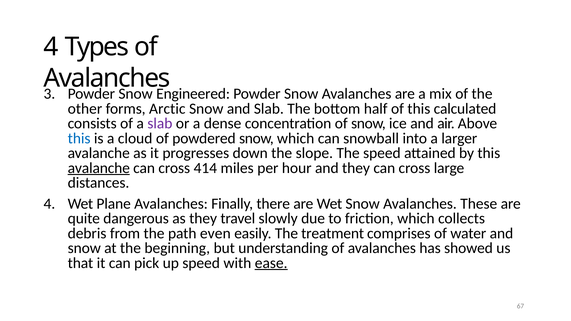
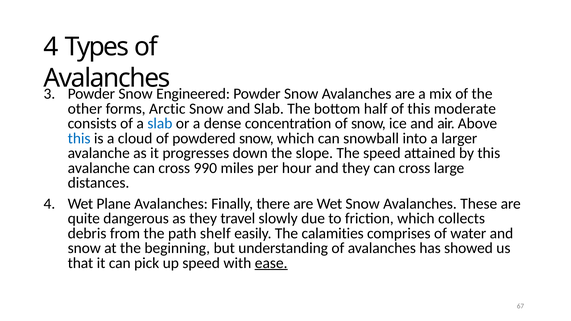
calculated: calculated -> moderate (465, 109)
slab colour: purple -> blue (160, 124)
avalanche underline: present -> none (99, 168)
414: 414 -> 990 (205, 168)
even: even -> shelf (215, 233)
treatment: treatment -> calamities (333, 233)
